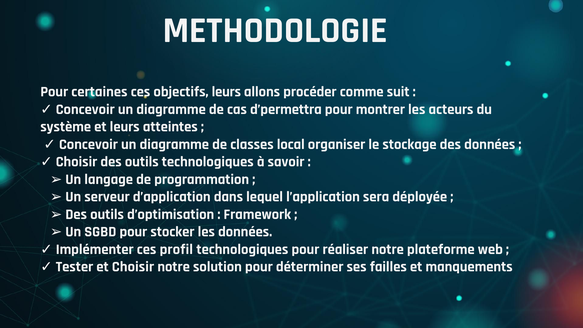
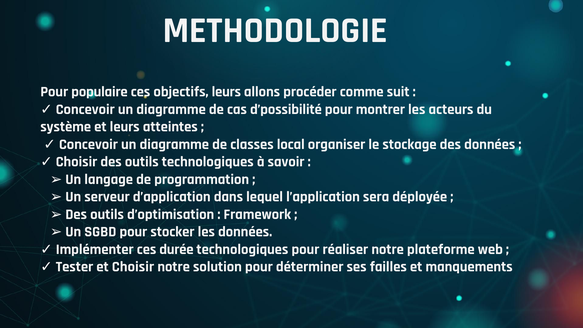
certaines: certaines -> populaire (100, 92)
d’permettra: d’permettra -> d’possibilité (286, 109)
profil: profil -> durée (176, 249)
